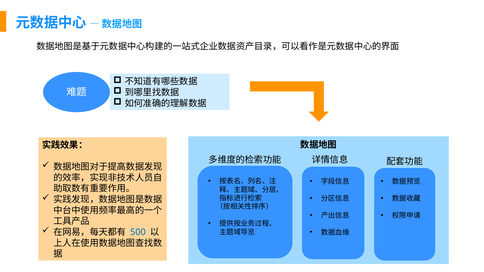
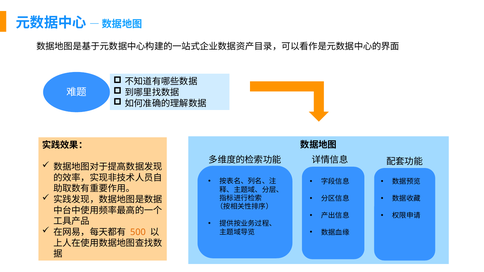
500 colour: blue -> orange (138, 232)
